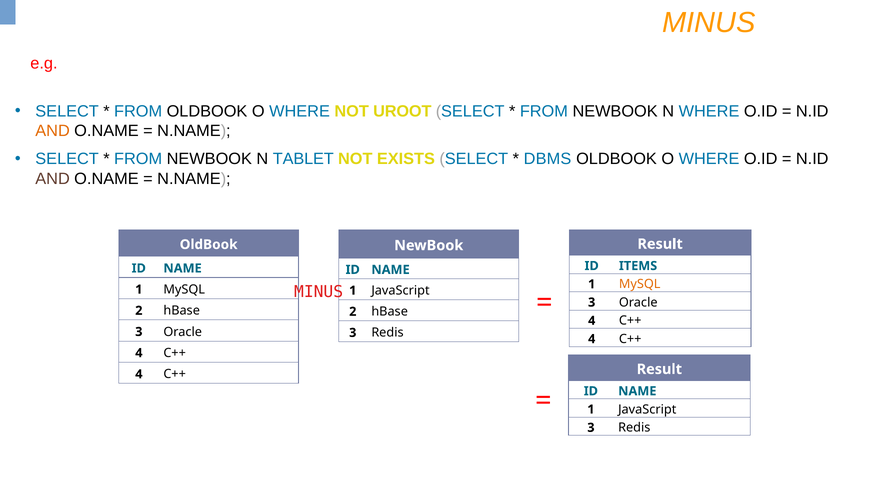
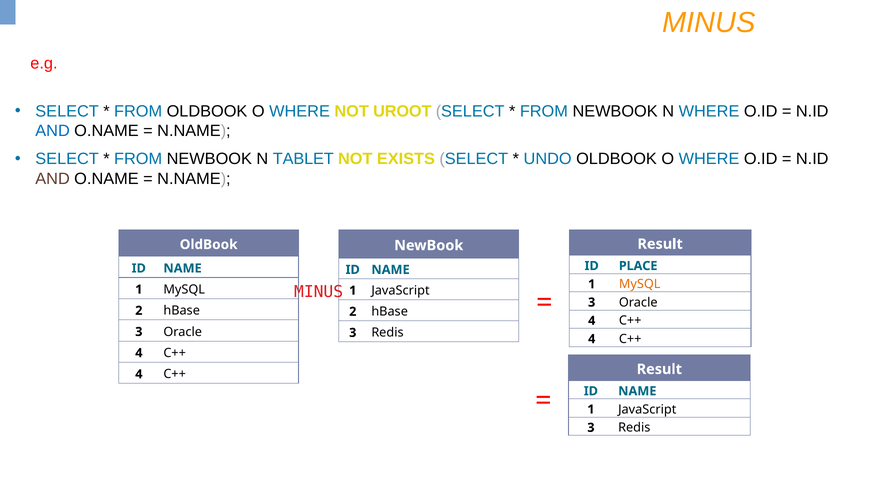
AND colour: orange -> blue (53, 131)
DBMS: DBMS -> UNDO (548, 159)
ITEMS: ITEMS -> PLACE (638, 266)
